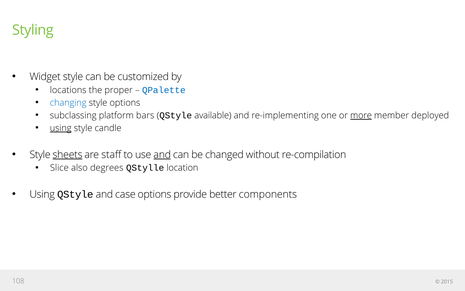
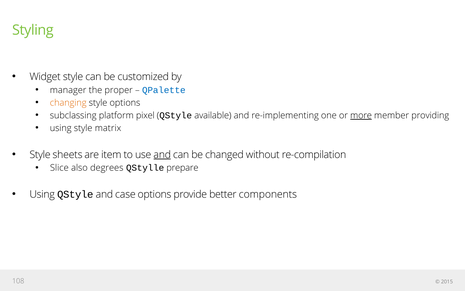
locations: locations -> manager (68, 90)
changing colour: blue -> orange (68, 103)
bars: bars -> pixel (145, 115)
deployed: deployed -> providing (430, 115)
using underline: present -> none (61, 128)
candle: candle -> matrix (108, 128)
sheets underline: present -> none (68, 154)
staff: staff -> item (111, 154)
location: location -> prepare (182, 168)
